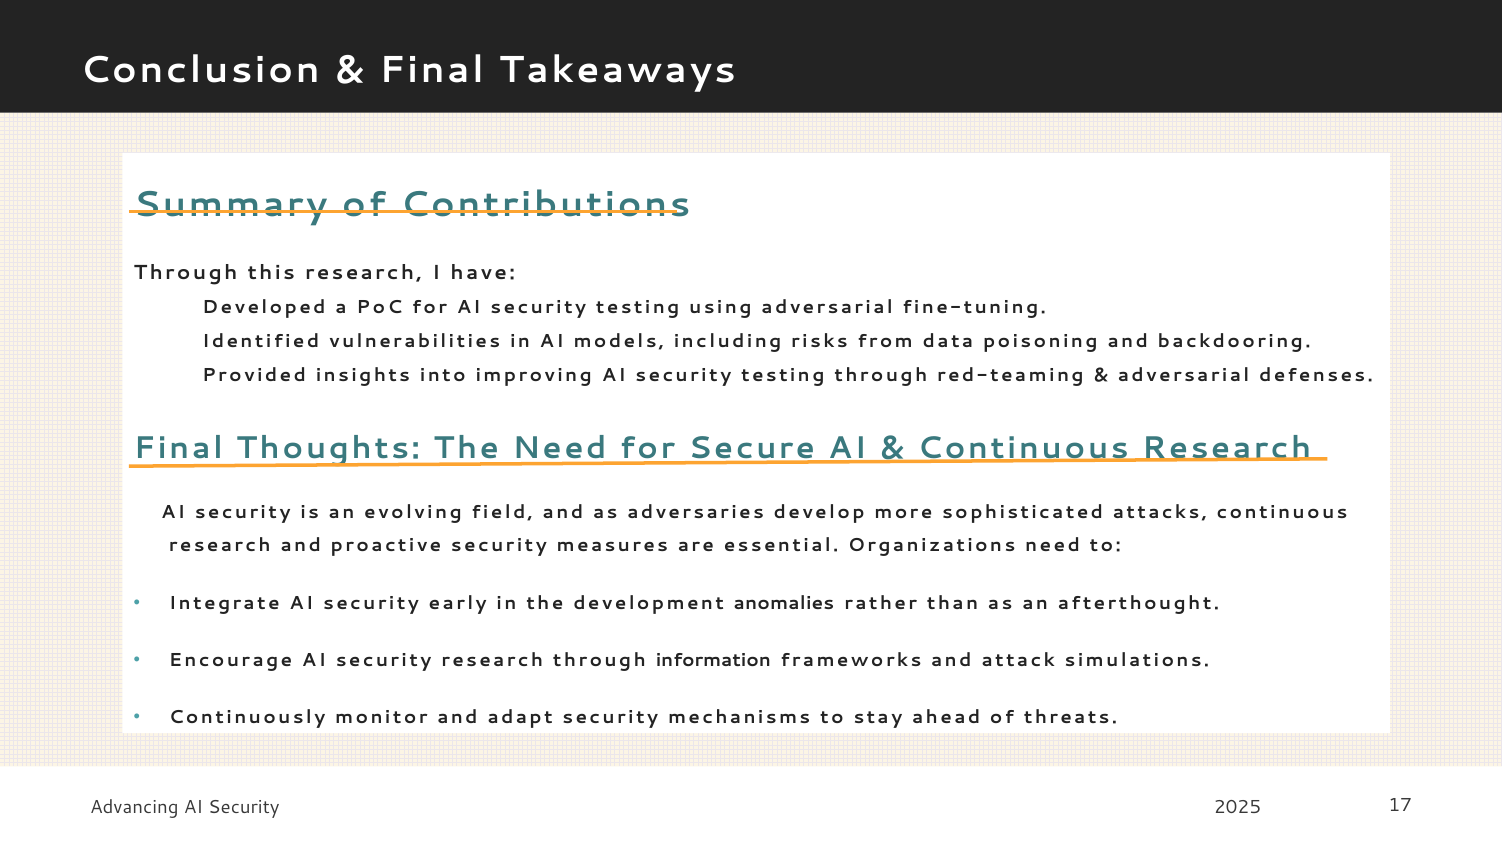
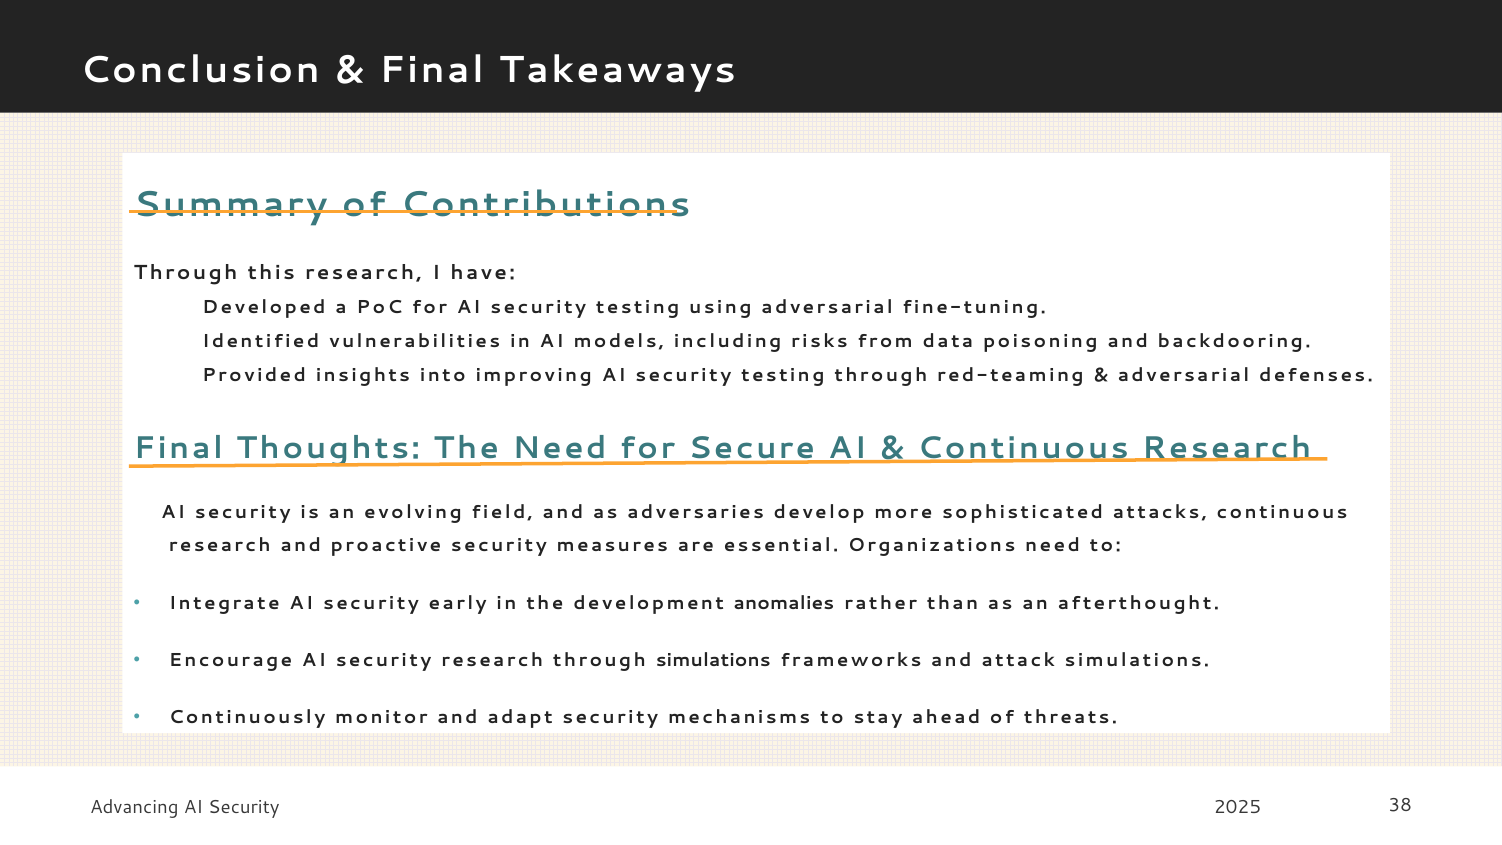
through information: information -> simulations (713, 660)
17: 17 -> 38 (1400, 805)
